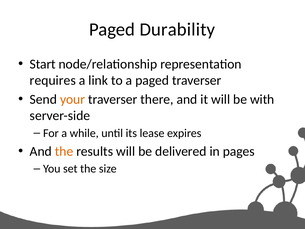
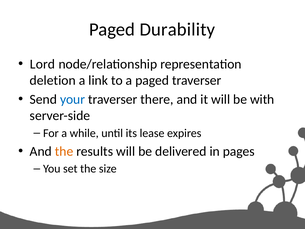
Start: Start -> Lord (43, 64)
requires: requires -> deletion (53, 80)
your colour: orange -> blue (73, 99)
